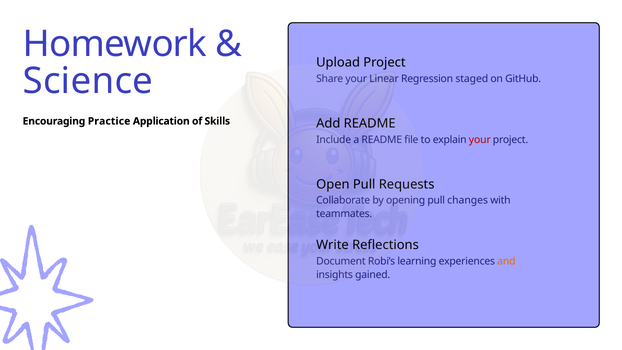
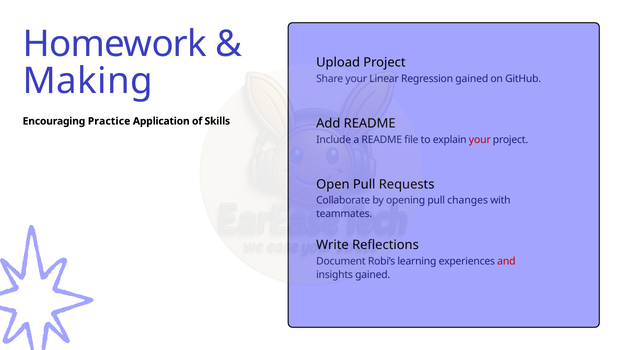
Science: Science -> Making (88, 81)
staged: staged -> gained (472, 79)
and colour: orange -> red (506, 261)
